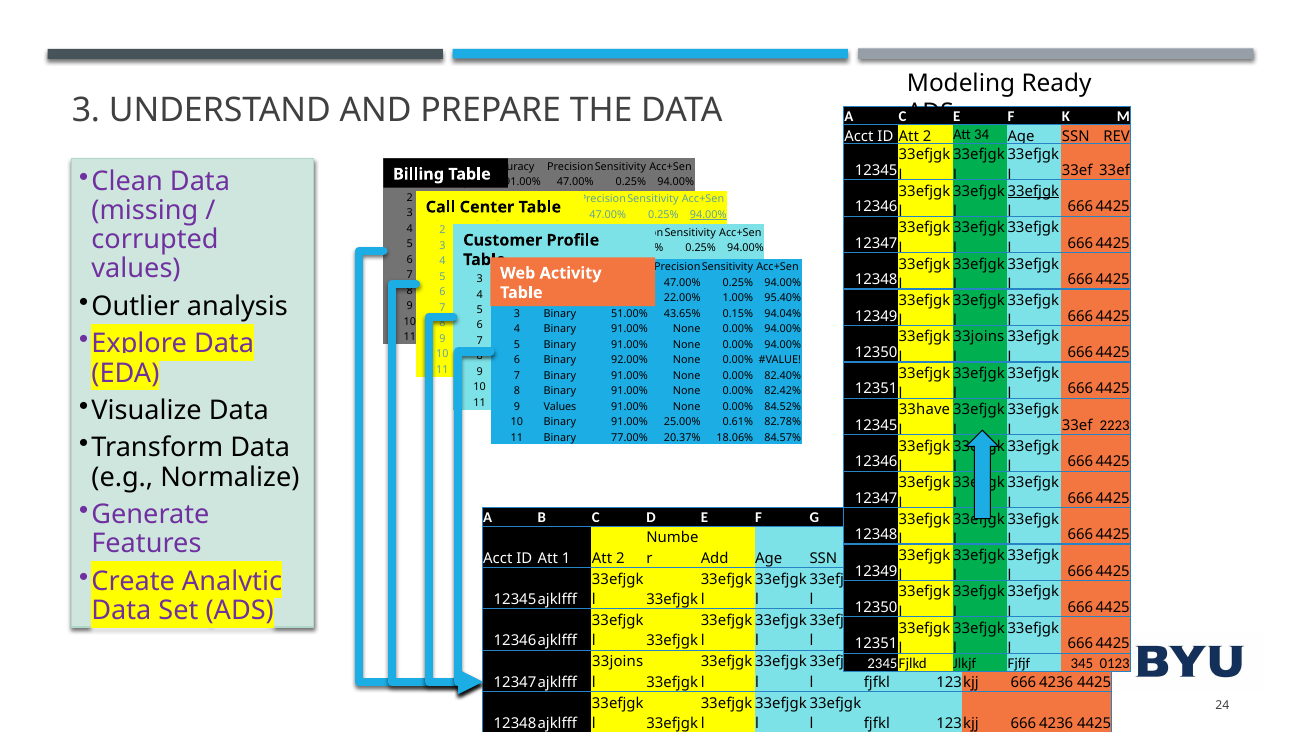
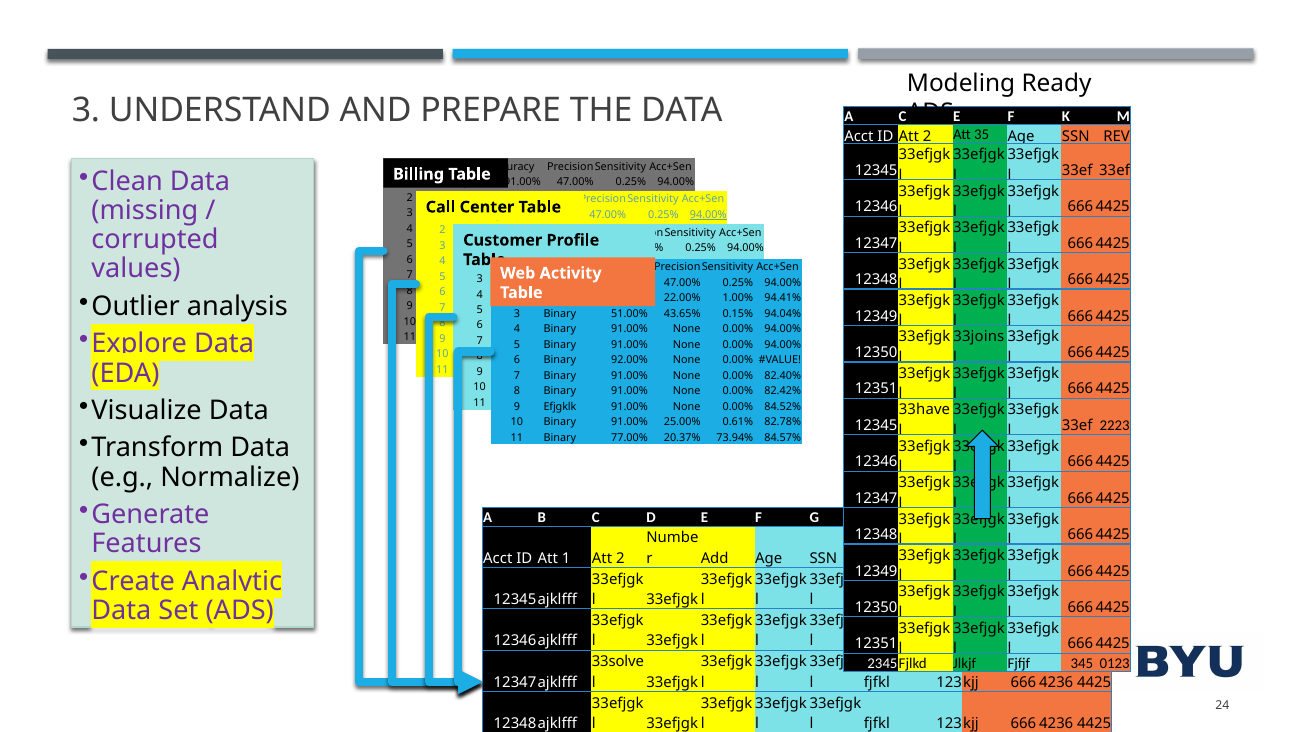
34: 34 -> 35 (982, 135)
33efjgk underline: present -> none (1033, 191)
95.40%: 95.40% -> 94.41% (783, 298)
Values: Values -> Efjgklk (560, 407)
18.06%: 18.06% -> 73.94% (735, 438)
33joins: 33joins -> 33solve (618, 662)
